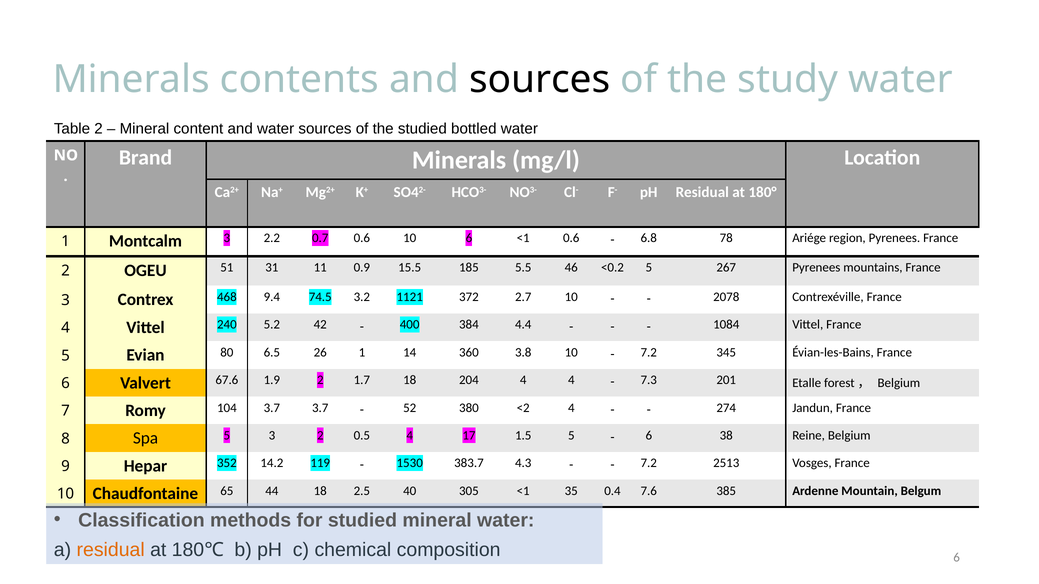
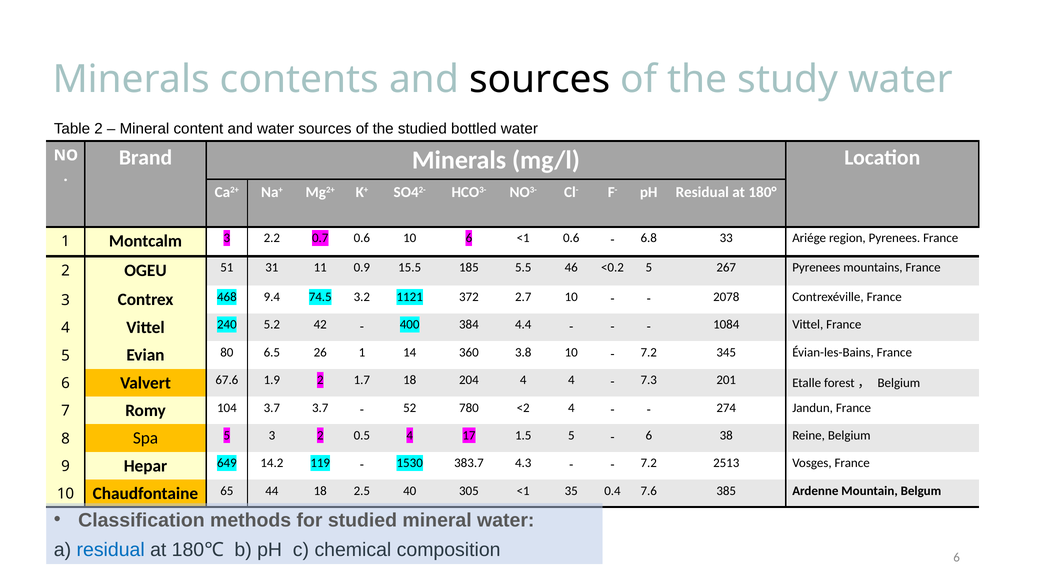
78: 78 -> 33 (726, 238)
380: 380 -> 780 (469, 408)
352: 352 -> 649 (227, 463)
residual colour: orange -> blue (111, 550)
